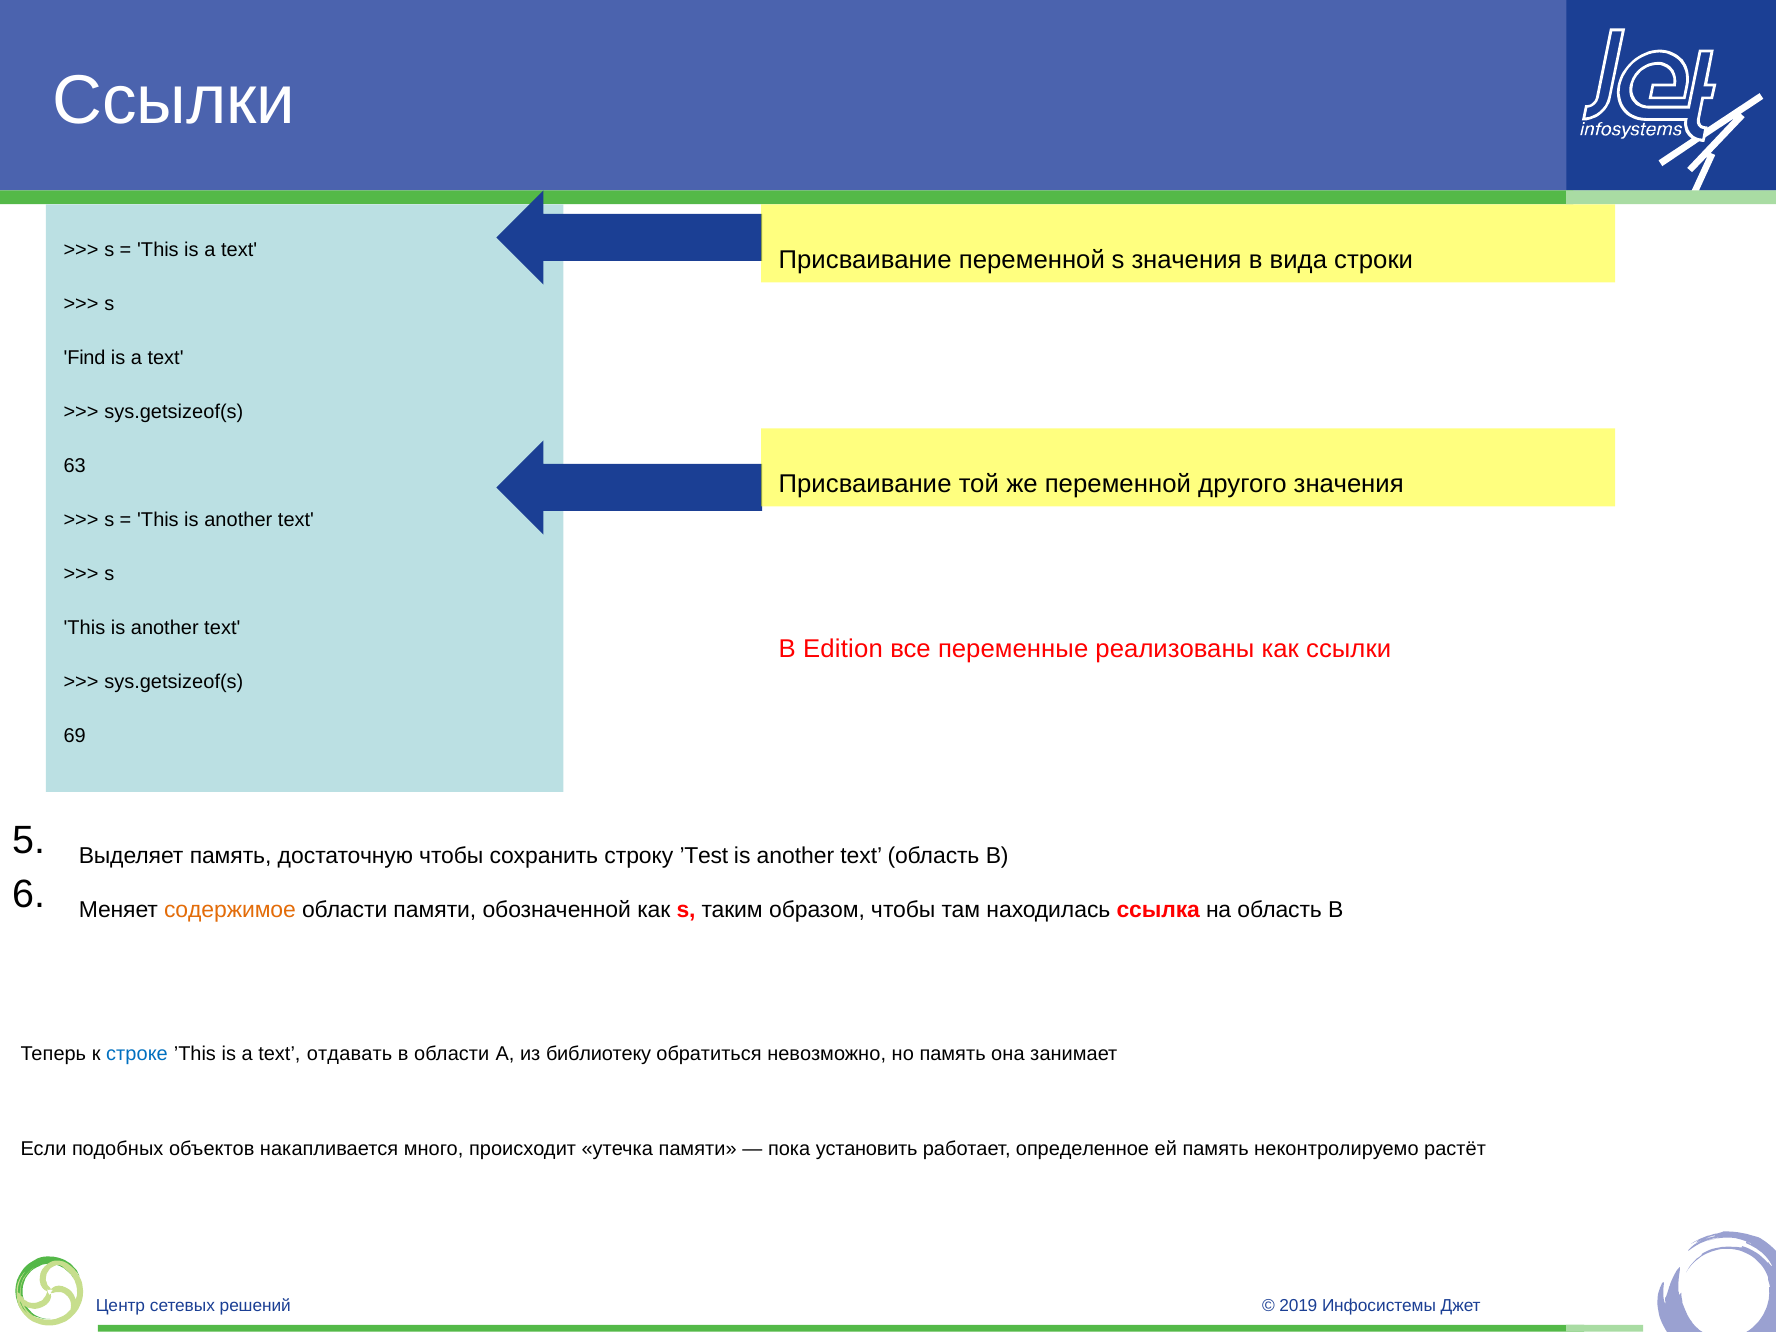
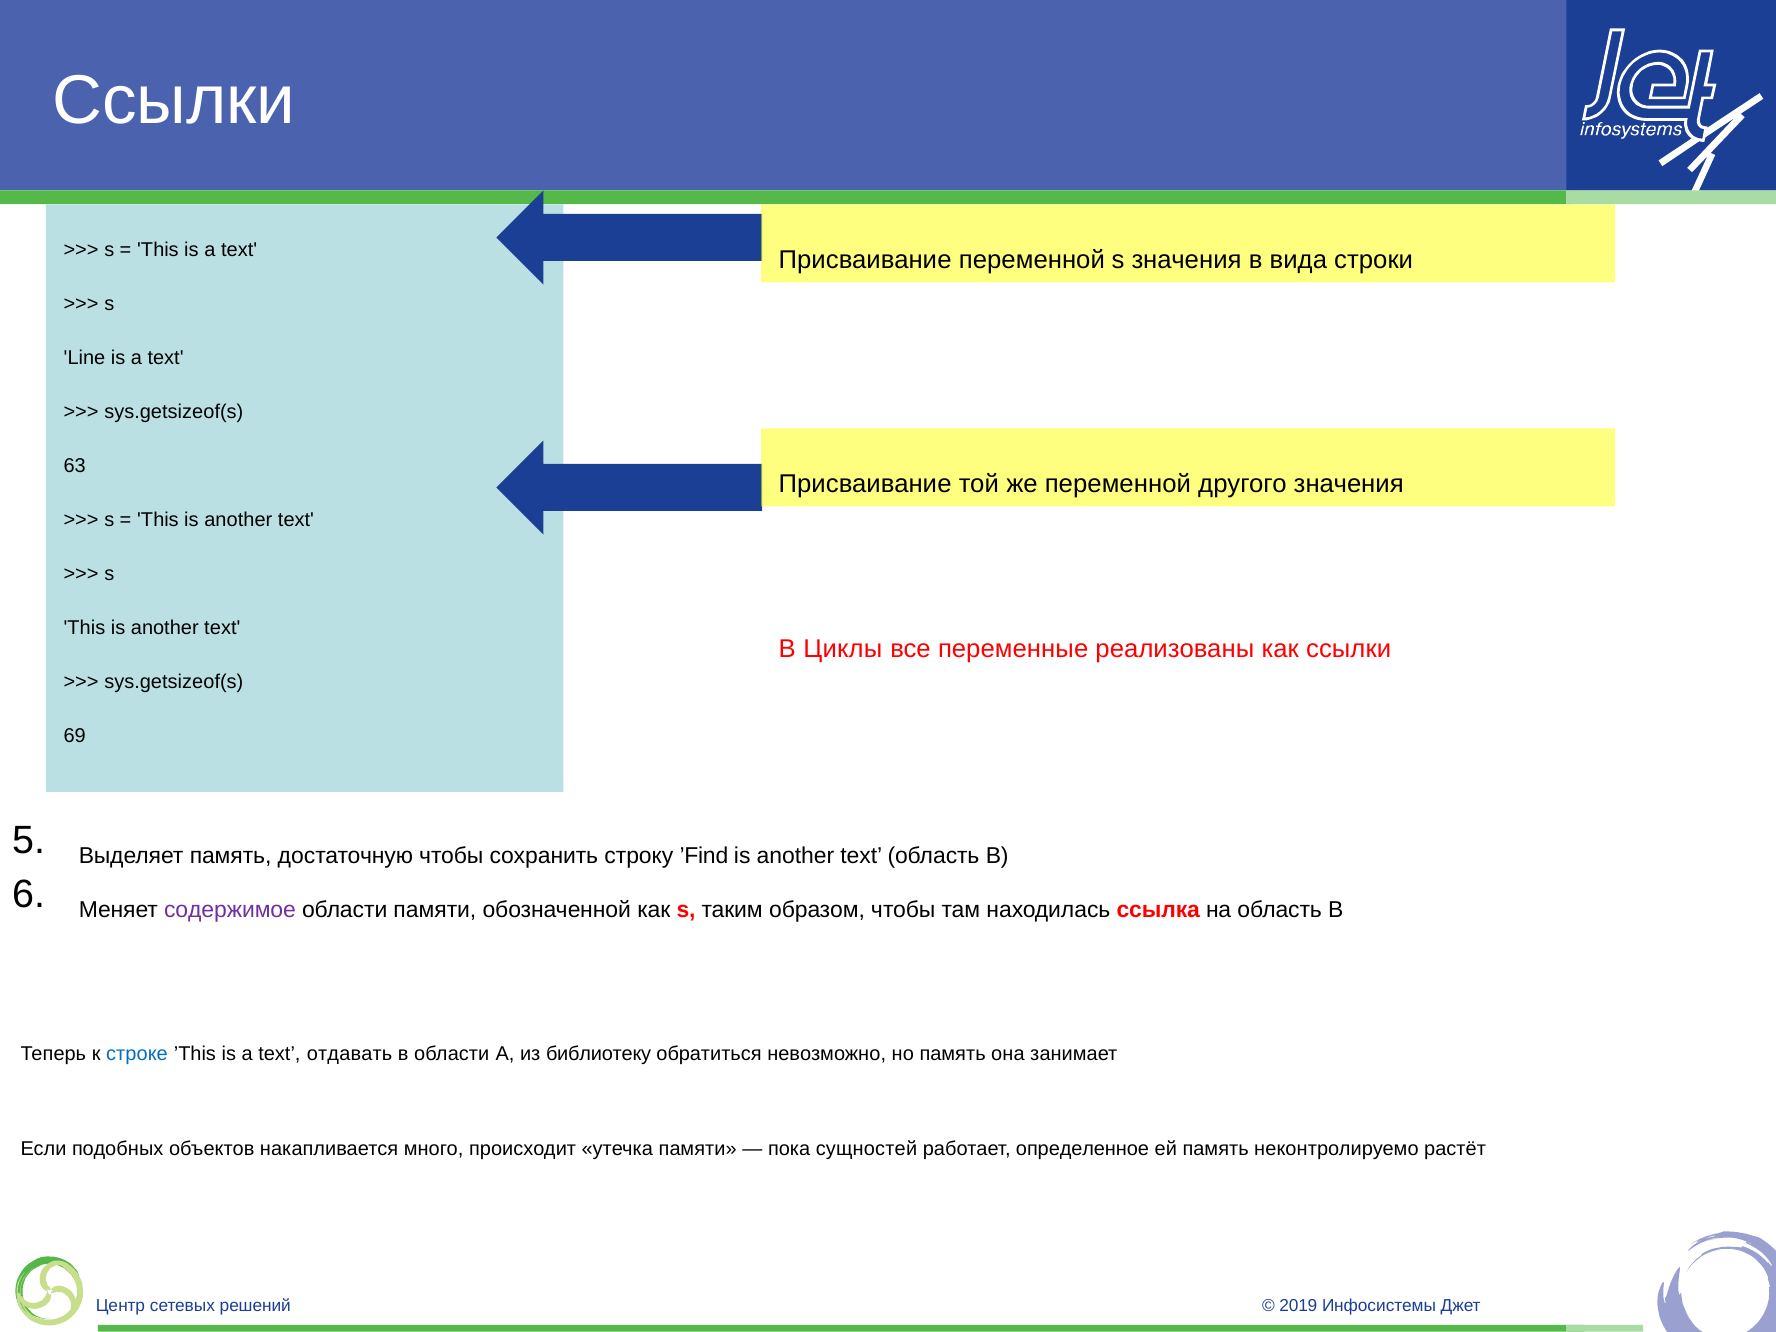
Find: Find -> Line (84, 358)
Edition: Edition -> Циклы (843, 649)
’Test: ’Test -> ’Find (704, 856)
содержимое colour: orange -> purple (230, 910)
установить: установить -> сущностей (866, 1149)
